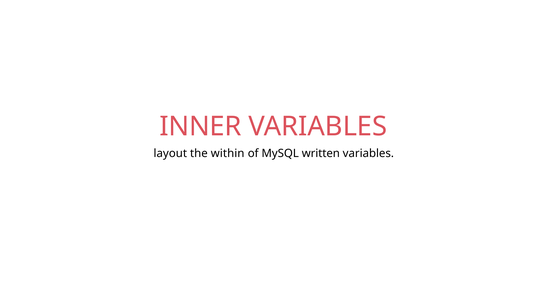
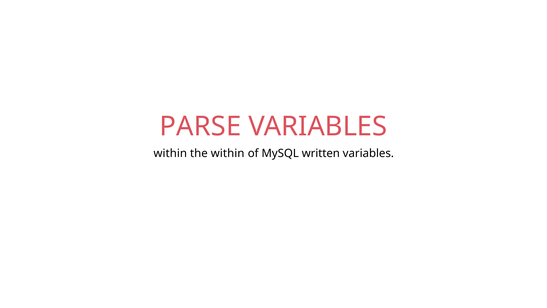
INNER: INNER -> PARSE (200, 126)
layout: layout -> within (170, 153)
